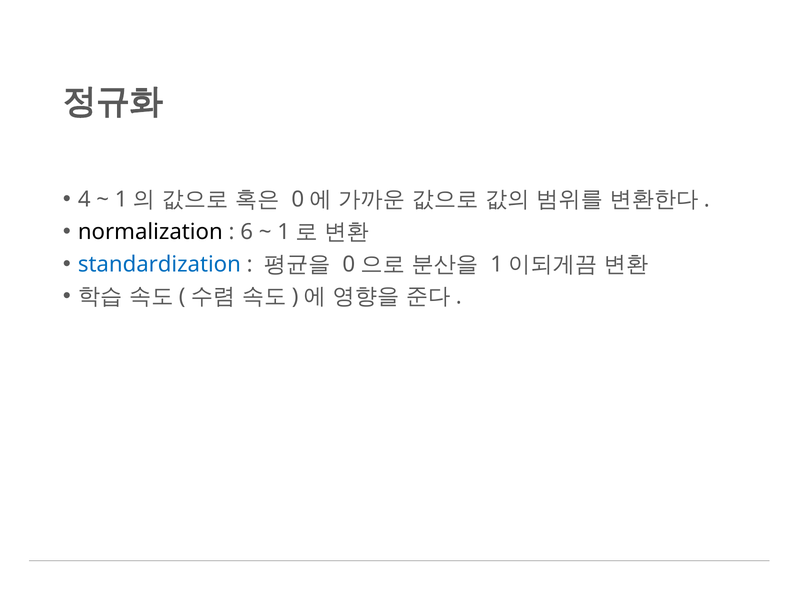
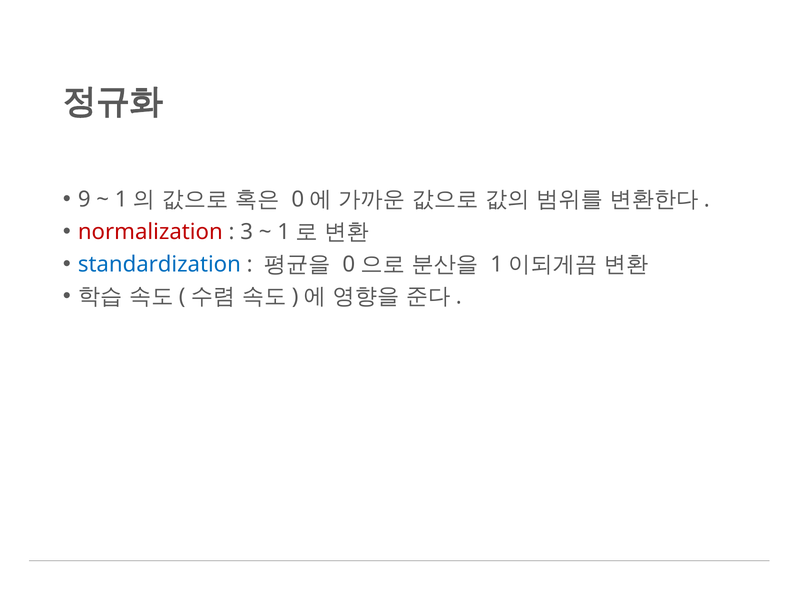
4: 4 -> 9 (84, 200)
normalization colour: black -> red (150, 232)
6: 6 -> 3 (247, 232)
